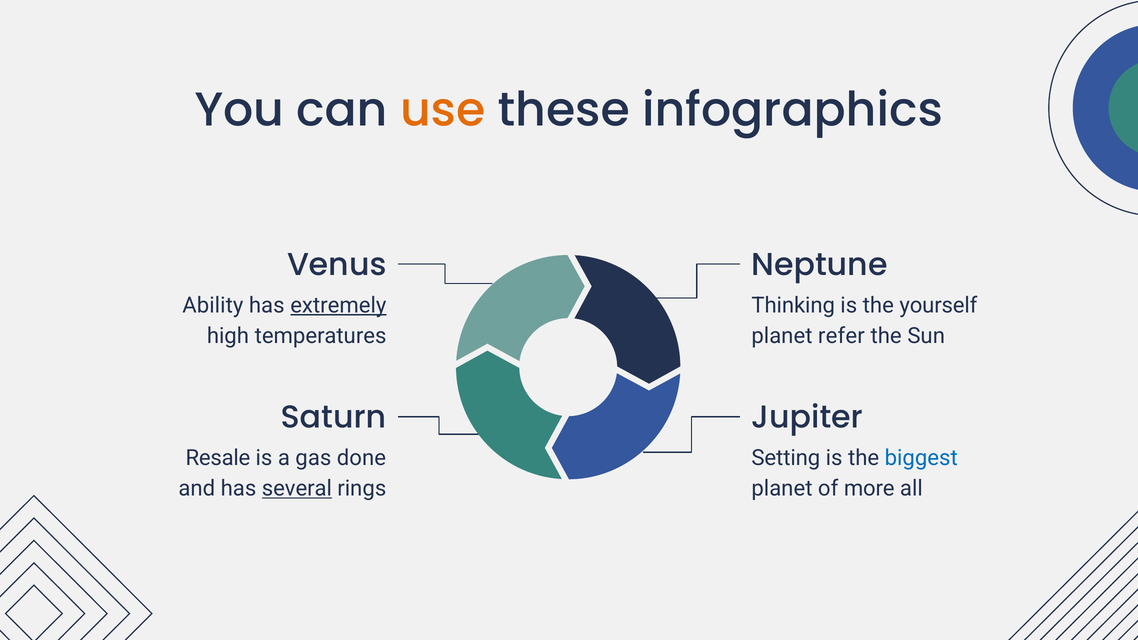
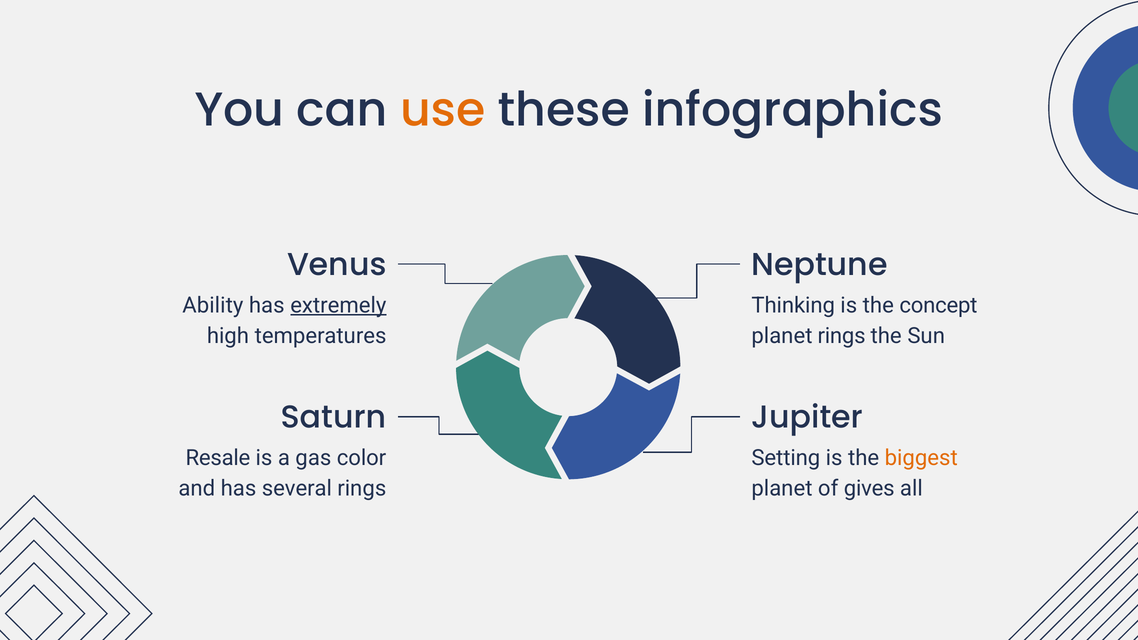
yourself: yourself -> concept (938, 305)
planet refer: refer -> rings (842, 336)
done: done -> color (362, 458)
biggest colour: blue -> orange (921, 458)
several underline: present -> none (297, 489)
more: more -> gives (869, 489)
